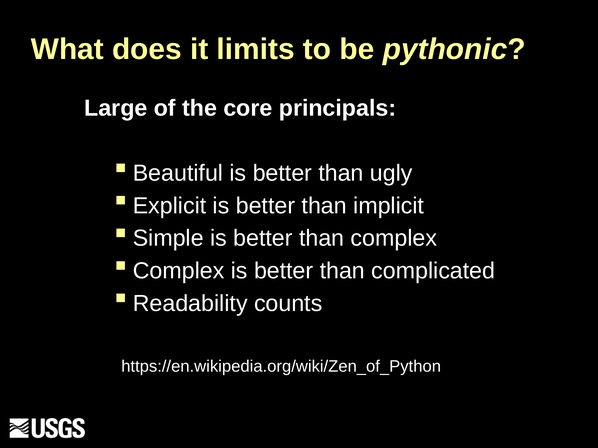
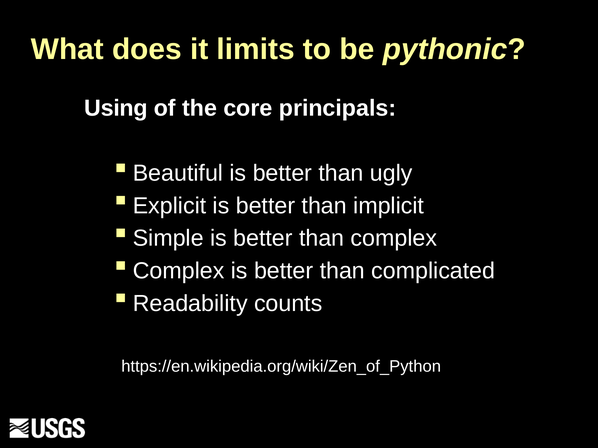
Large: Large -> Using (116, 108)
